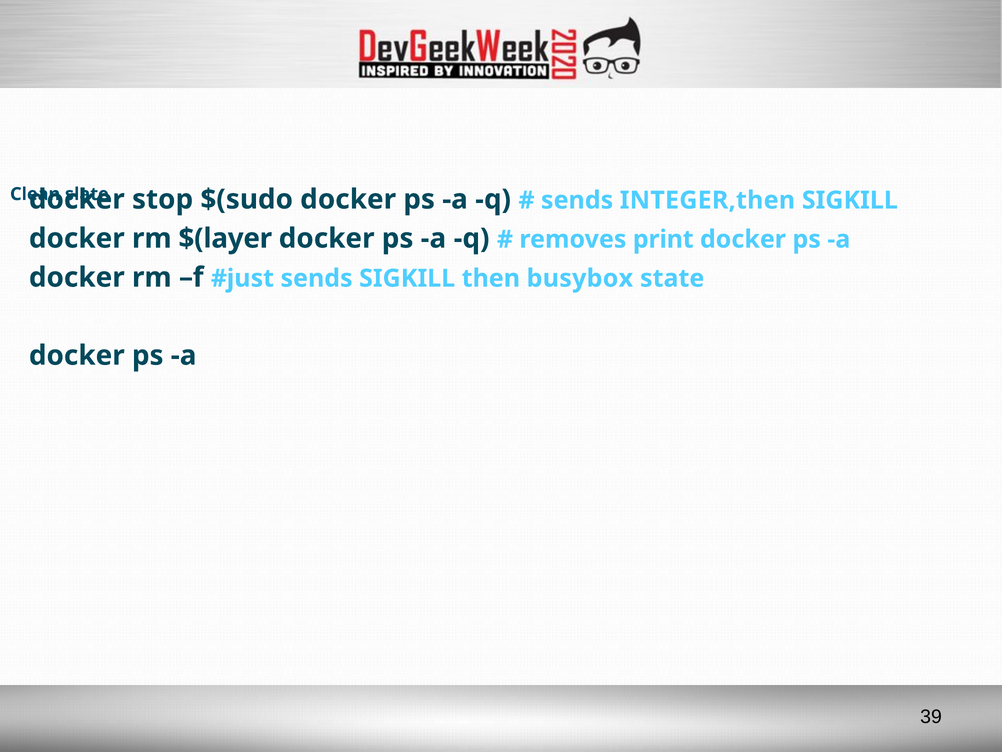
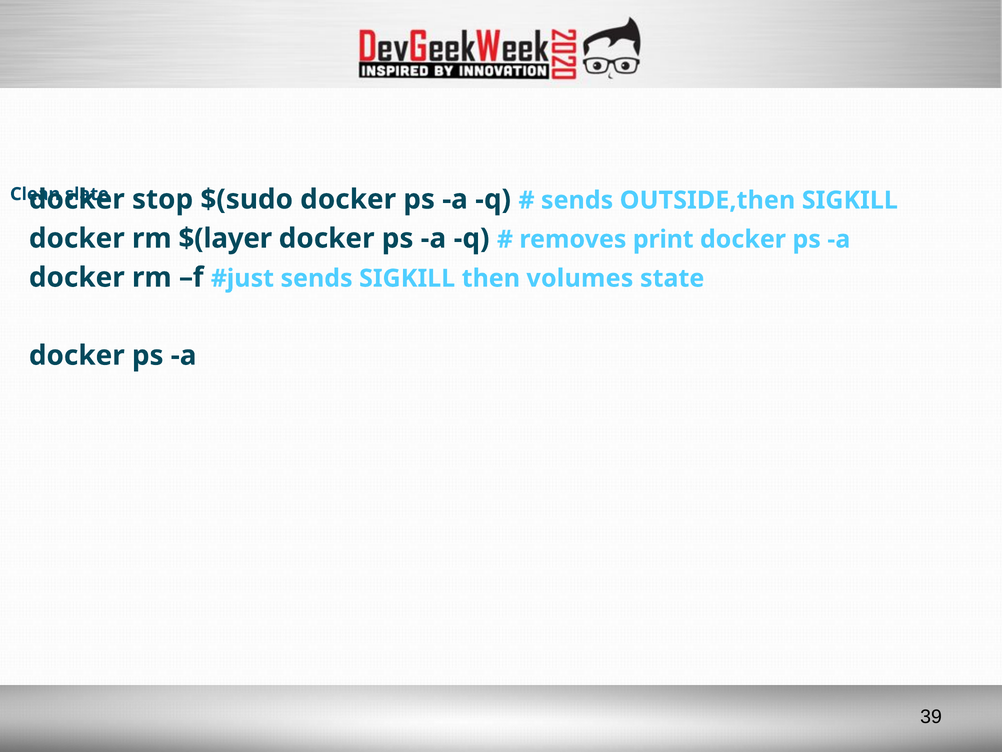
INTEGER,then: INTEGER,then -> OUTSIDE,then (707, 200)
busybox: busybox -> volumes (580, 278)
